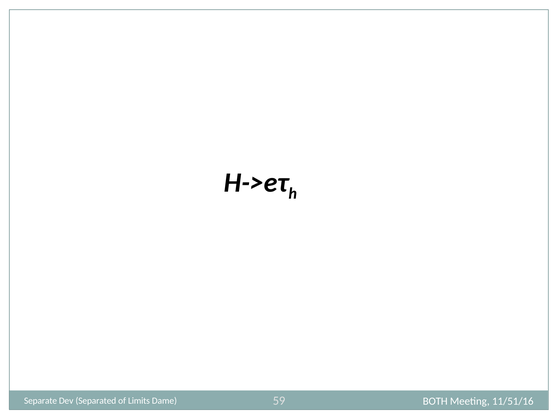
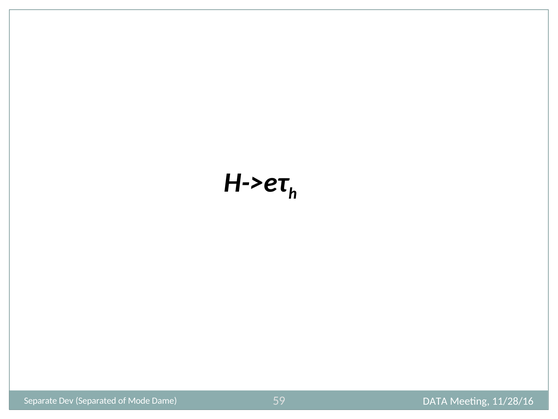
Limits: Limits -> Mode (139, 400)
BOTH: BOTH -> DATA (435, 401)
11/51/16: 11/51/16 -> 11/28/16 (513, 401)
